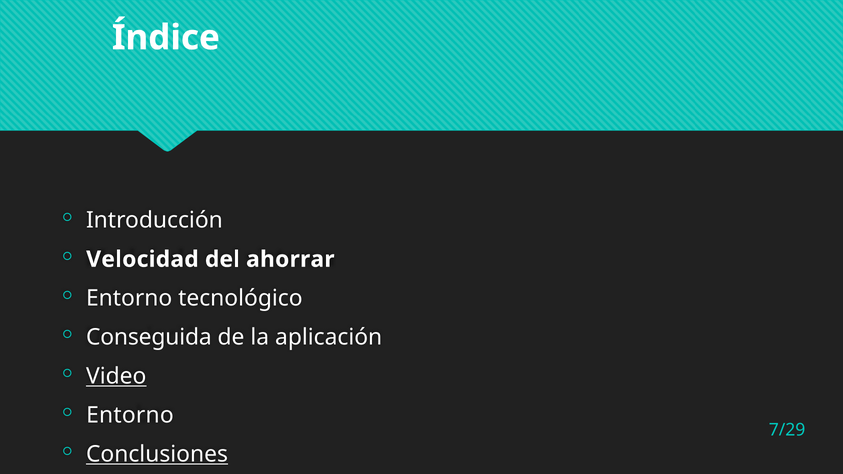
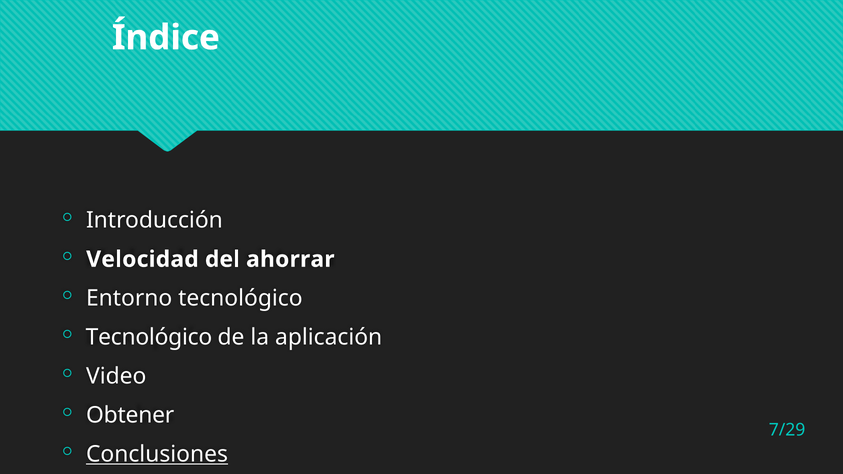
Conseguida: Conseguida -> Tecnológico (149, 337)
Video underline: present -> none (116, 376)
Entorno: Entorno -> Obtener (130, 415)
